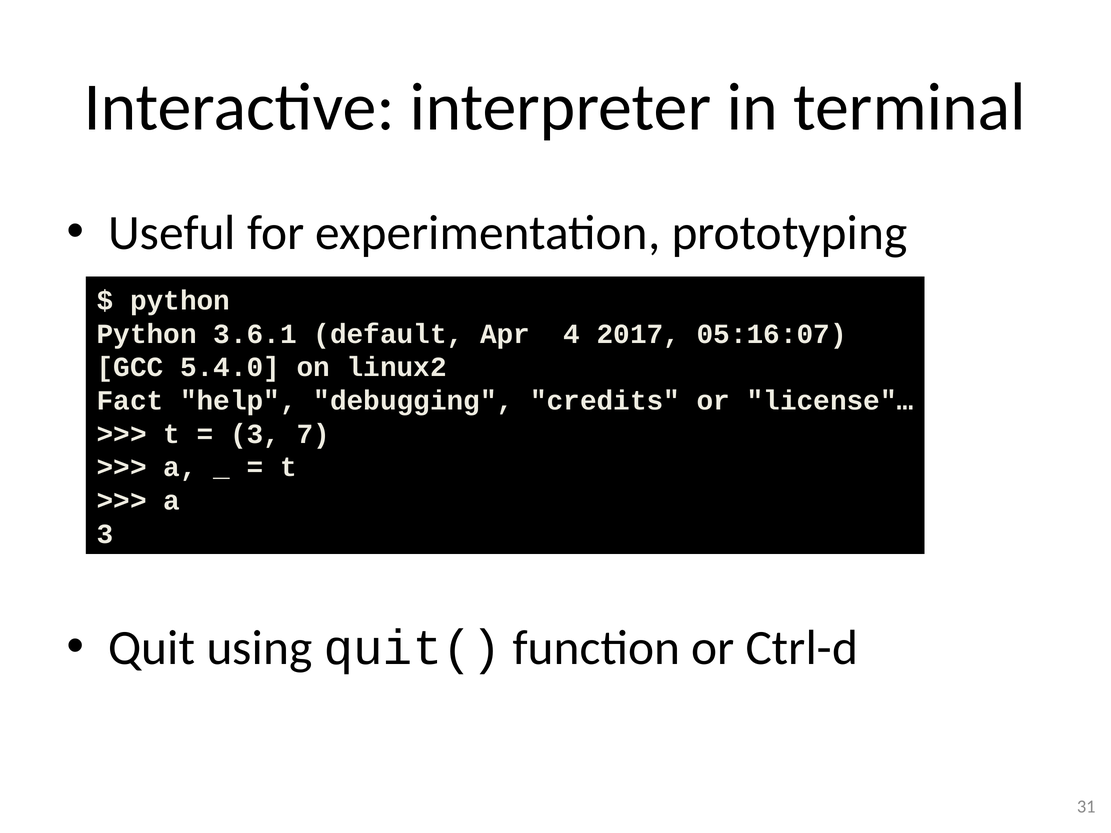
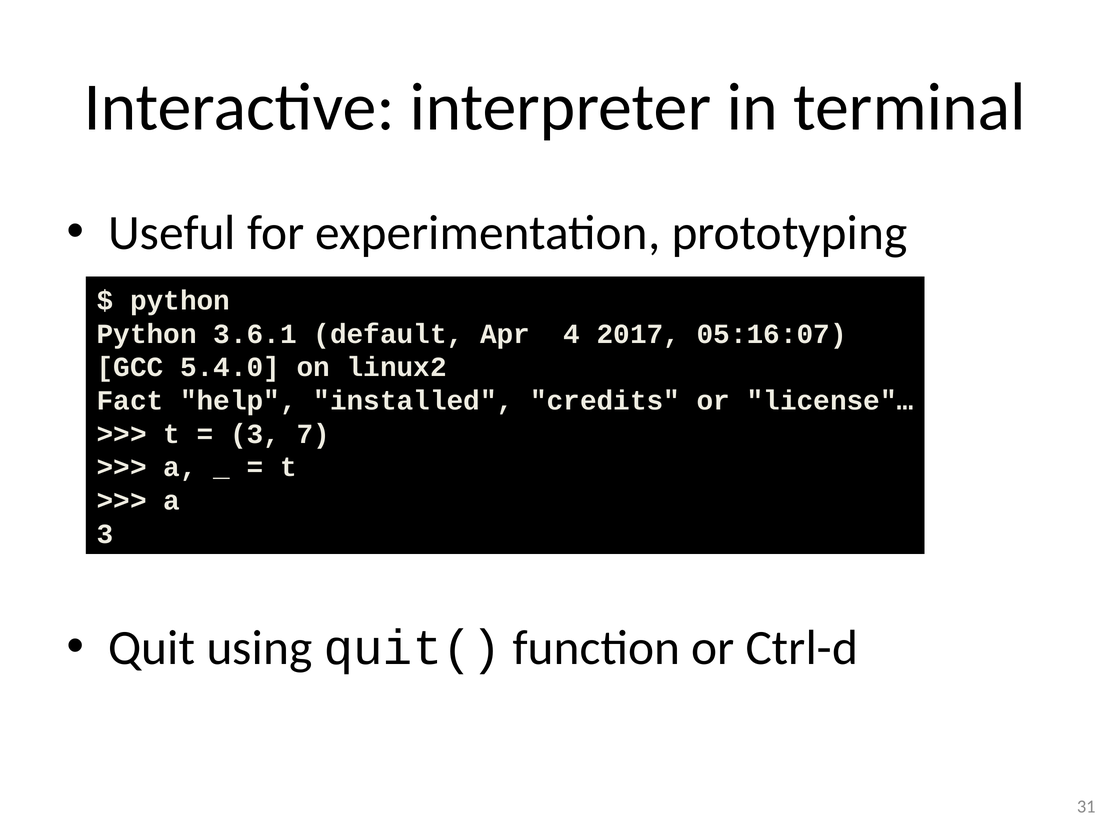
debugging: debugging -> installed (413, 401)
